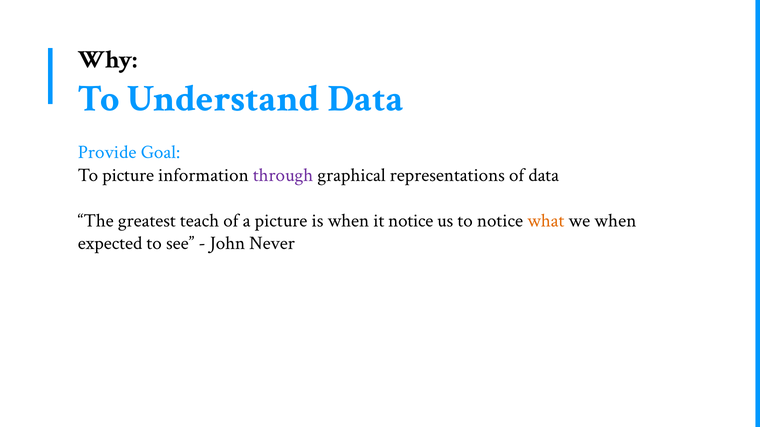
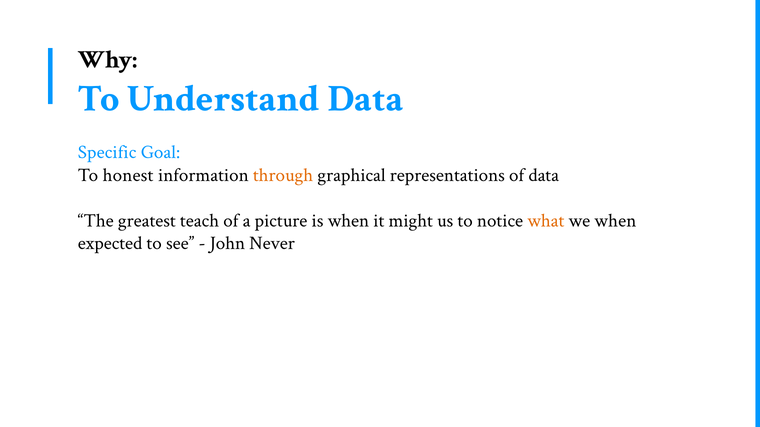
Provide: Provide -> Specific (107, 152)
To picture: picture -> honest (128, 175)
through colour: purple -> orange (283, 175)
it notice: notice -> might (411, 221)
